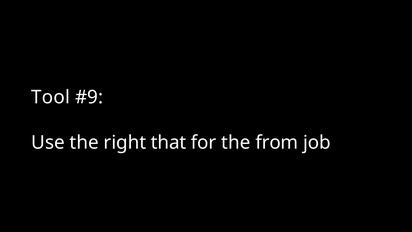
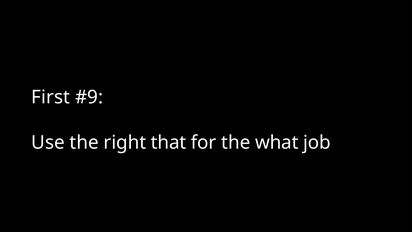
Tool: Tool -> First (51, 97)
from: from -> what (277, 143)
